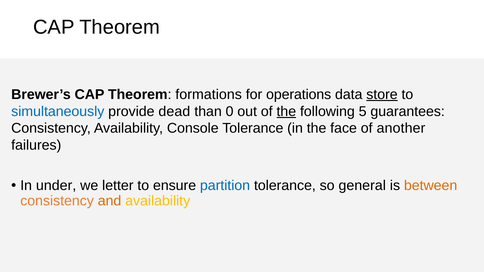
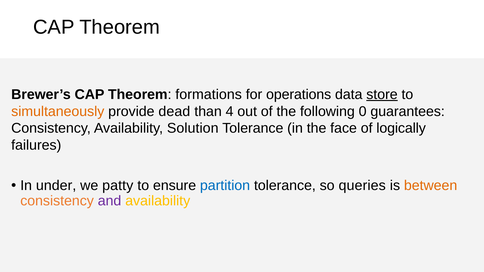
simultaneously colour: blue -> orange (58, 111)
0: 0 -> 4 (230, 111)
the underline: present -> none (286, 111)
5: 5 -> 0 (363, 111)
Console: Console -> Solution (193, 128)
another: another -> logically (401, 128)
letter: letter -> patty (118, 186)
general: general -> queries (362, 186)
and colour: orange -> purple (110, 201)
